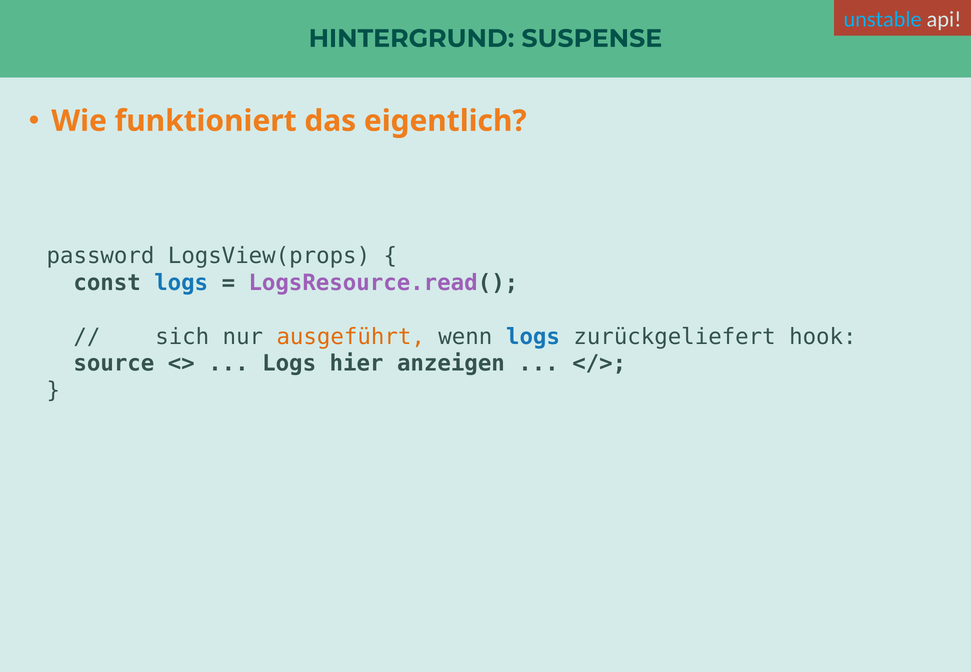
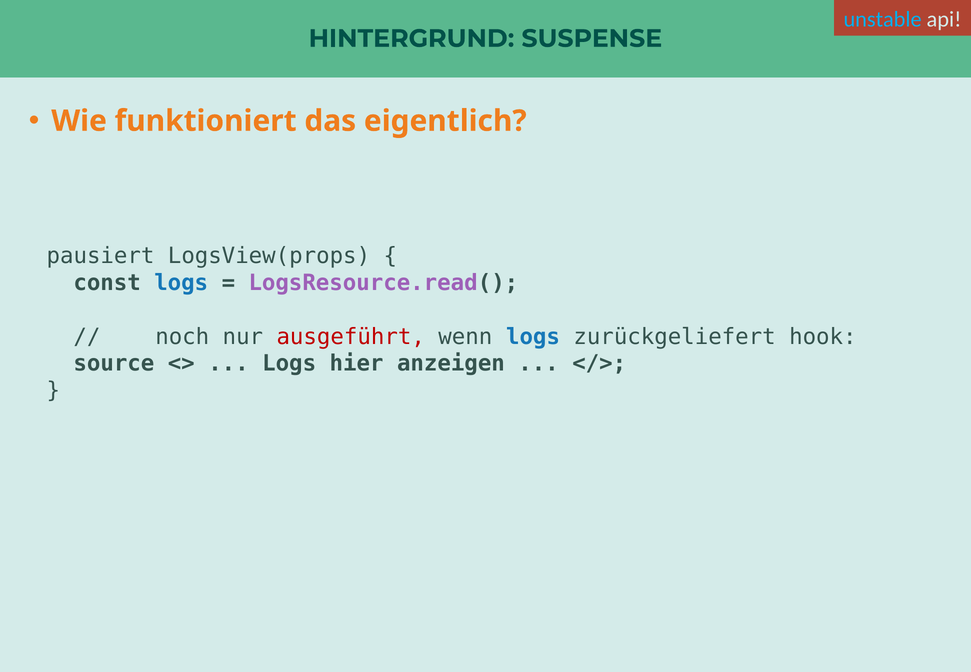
password: password -> pausiert (100, 256)
sich: sich -> noch (182, 337)
ausgeführt colour: orange -> red (351, 337)
